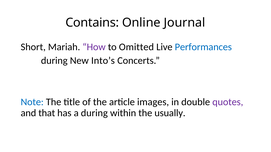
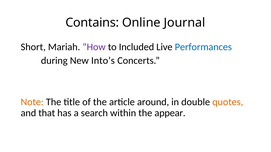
Omitted: Omitted -> Included (136, 47)
Note colour: blue -> orange (32, 102)
images: images -> around (153, 102)
quotes colour: purple -> orange (228, 102)
a during: during -> search (94, 113)
usually: usually -> appear (170, 113)
